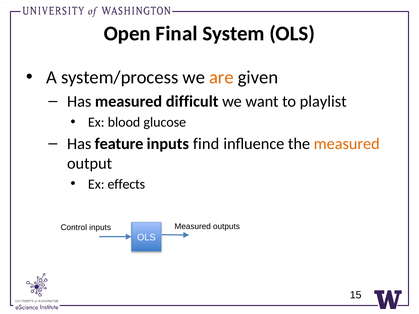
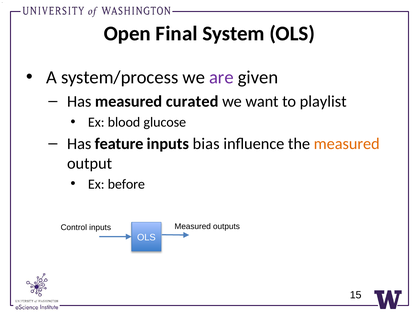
are colour: orange -> purple (221, 77)
difficult: difficult -> curated (192, 101)
find: find -> bias (206, 144)
effects: effects -> before (126, 184)
